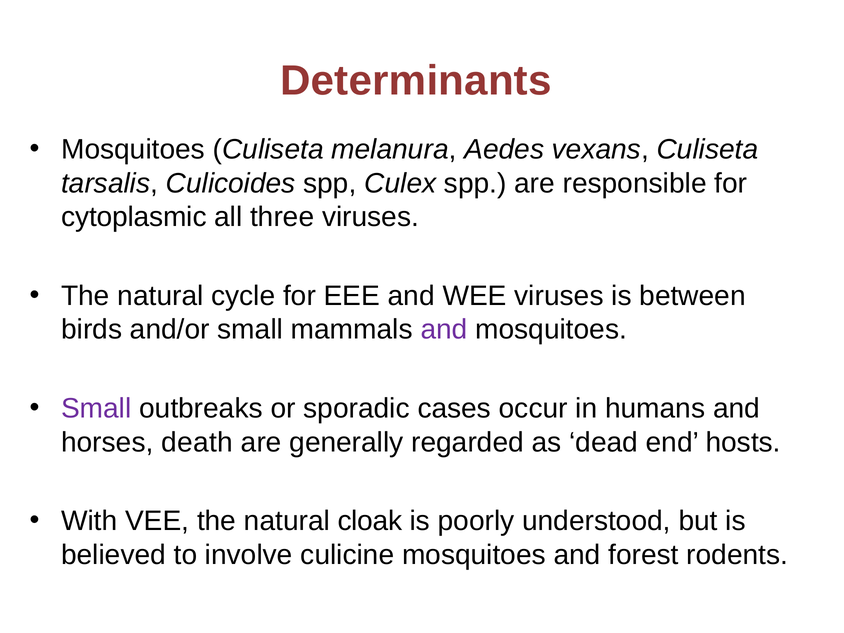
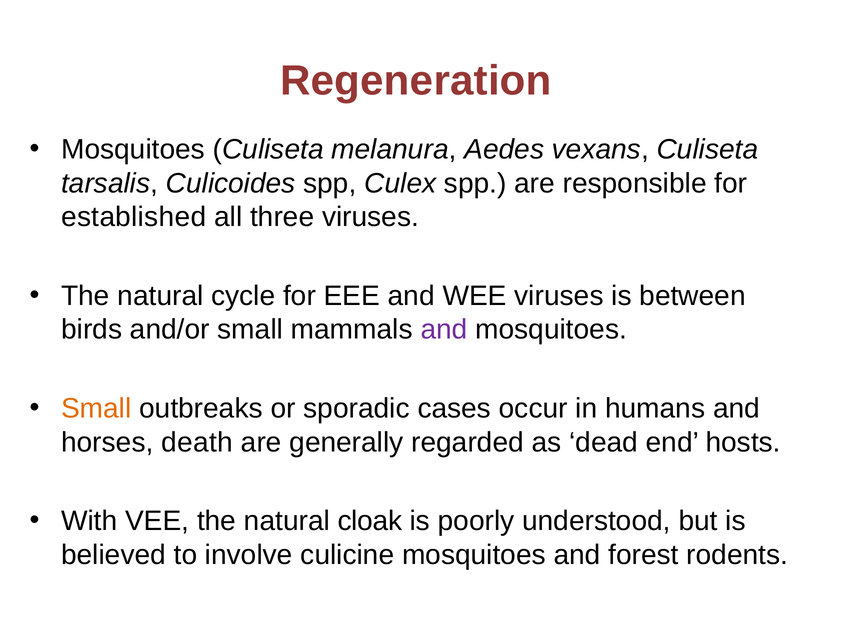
Determinants: Determinants -> Regeneration (416, 81)
cytoplasmic: cytoplasmic -> established (134, 217)
Small colour: purple -> orange (96, 408)
